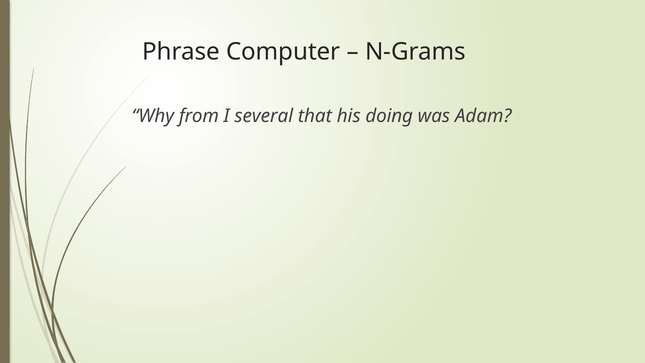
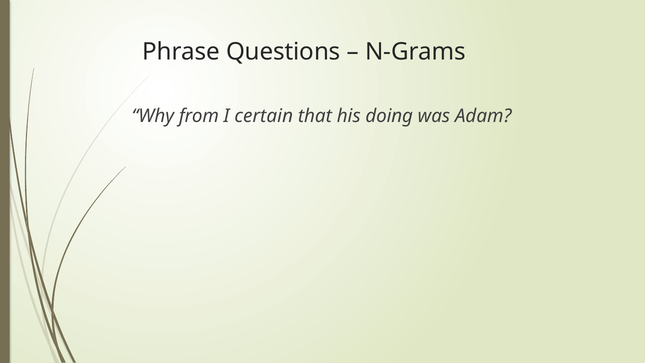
Computer: Computer -> Questions (283, 52)
several: several -> certain (264, 116)
